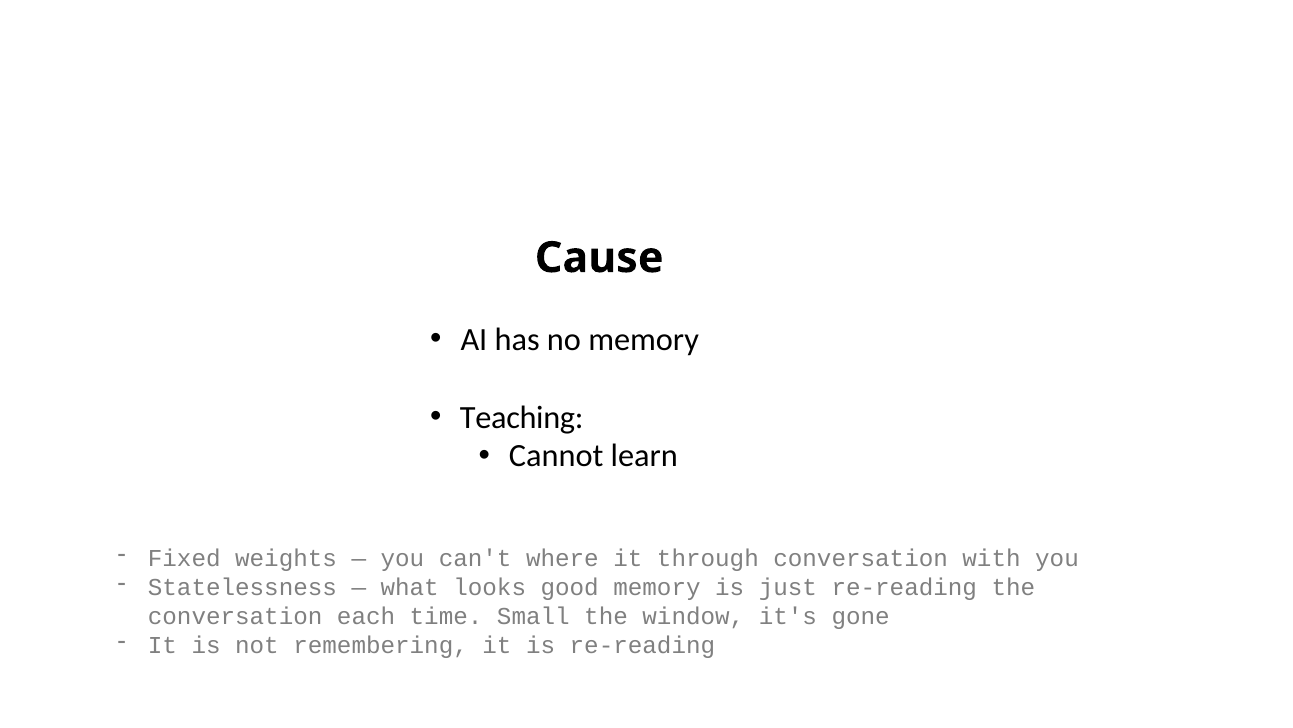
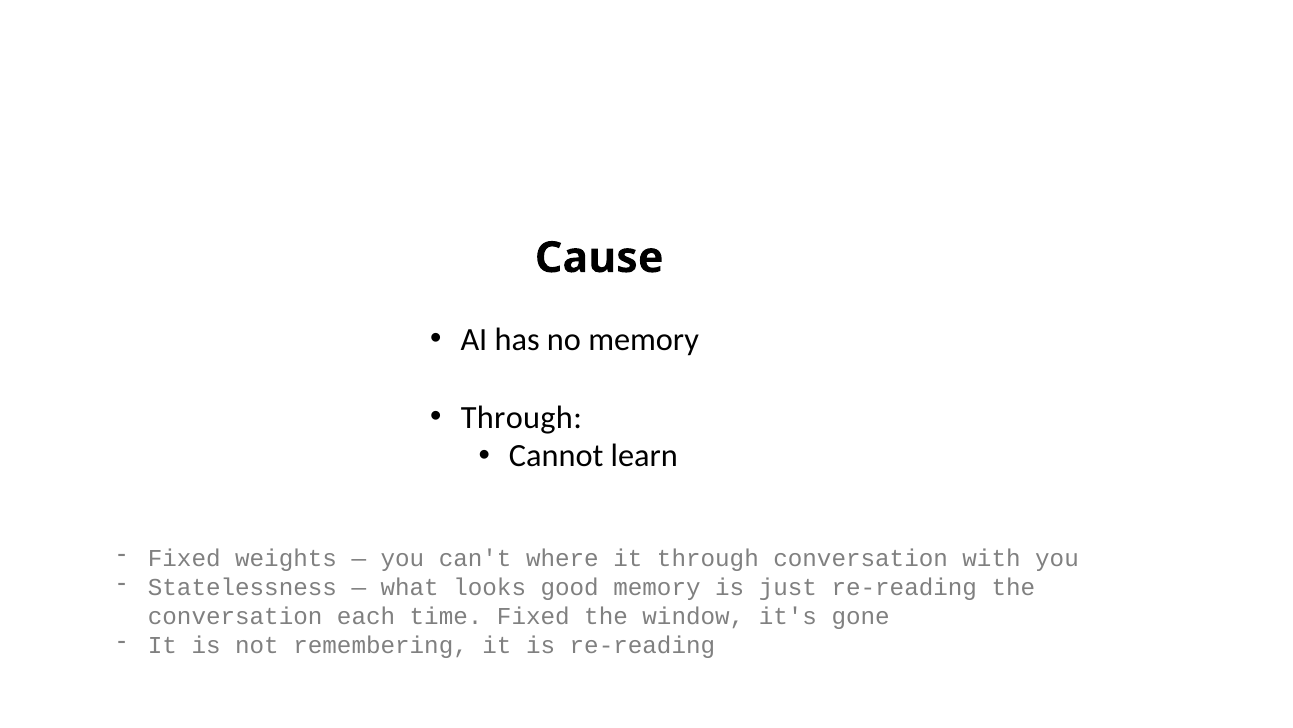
Teaching: Teaching -> Through (521, 417)
time Small: Small -> Fixed (533, 616)
